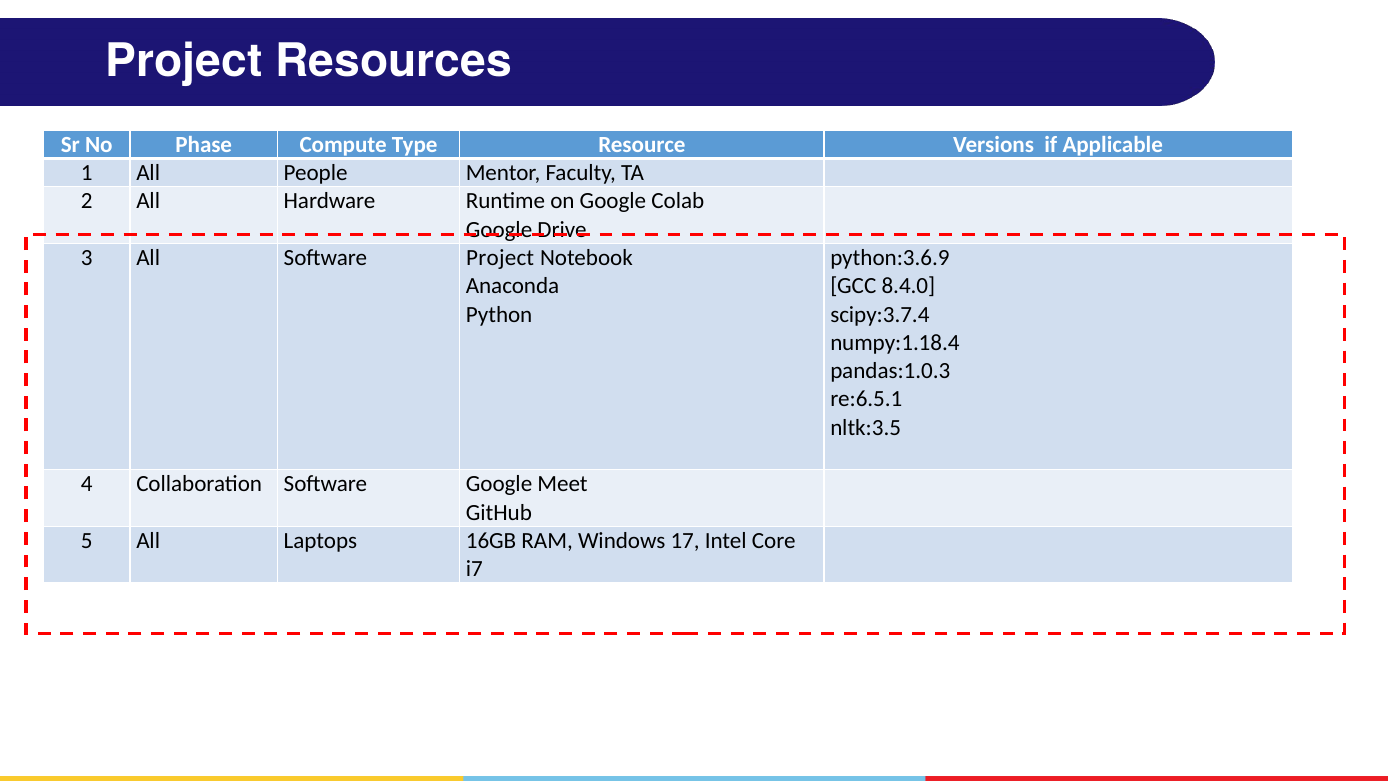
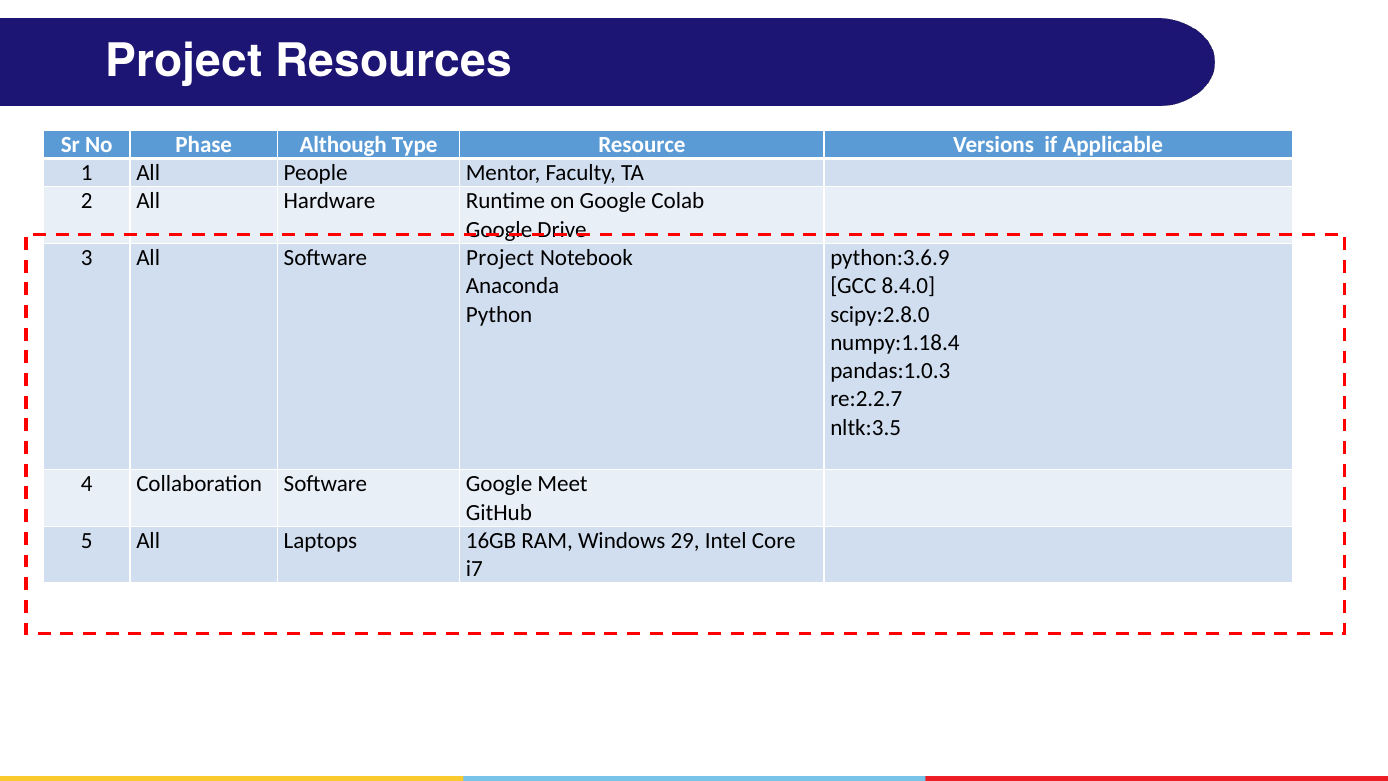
Compute: Compute -> Although (343, 145)
scipy:3.7.4: scipy:3.7.4 -> scipy:2.8.0 (880, 314)
re:6.5.1: re:6.5.1 -> re:2.2.7 (866, 399)
17: 17 -> 29 (685, 541)
